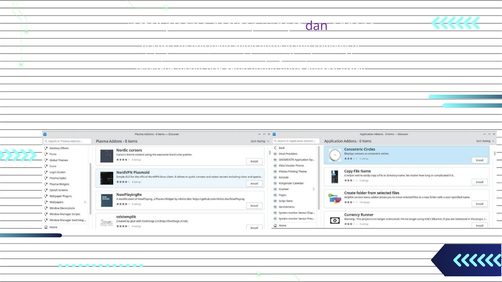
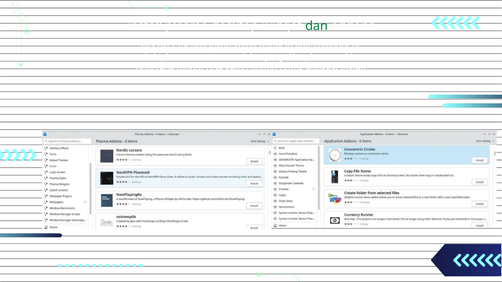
dan colour: purple -> green (317, 26)
